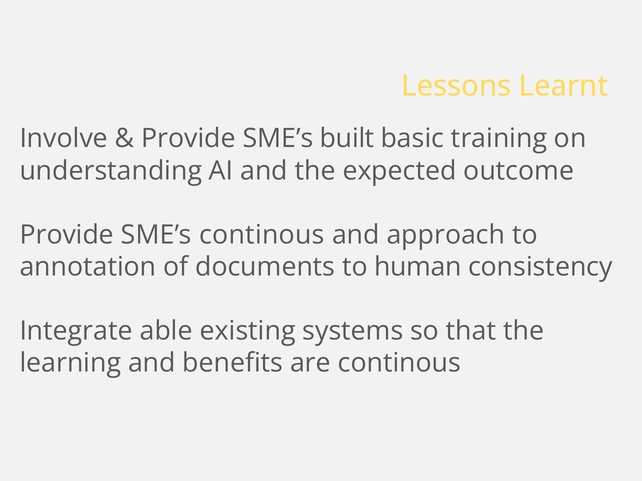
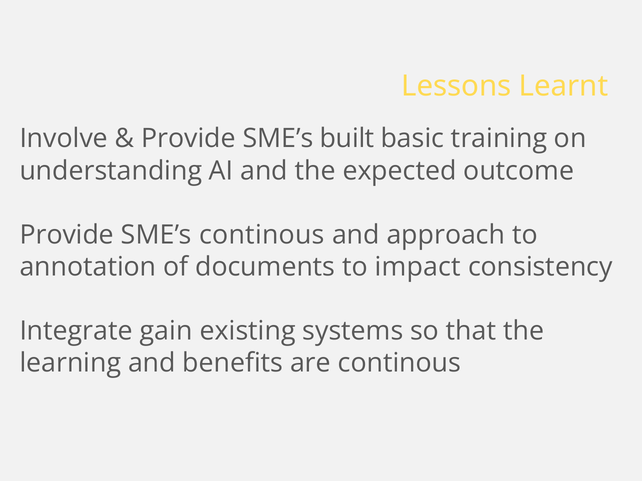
human: human -> impact (418, 267)
able: able -> gain (166, 331)
